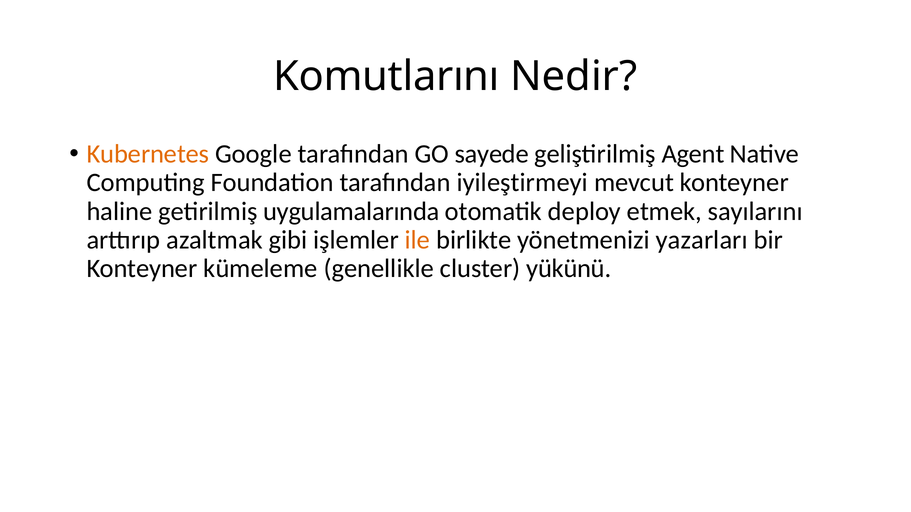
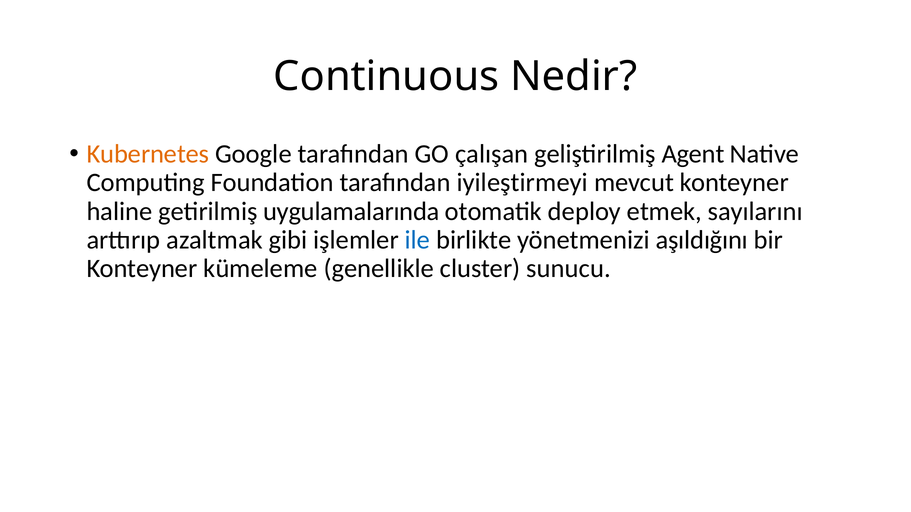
Komutlarını: Komutlarını -> Continuous (386, 77)
sayede: sayede -> çalışan (492, 154)
ile colour: orange -> blue (417, 240)
yazarları: yazarları -> aşıldığını (702, 240)
yükünü: yükünü -> sunucu (569, 269)
